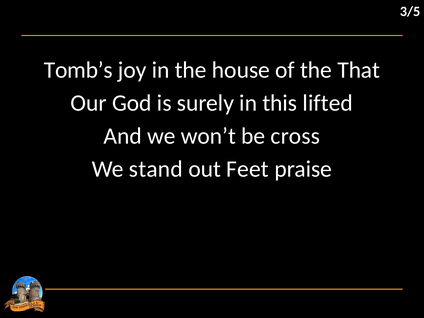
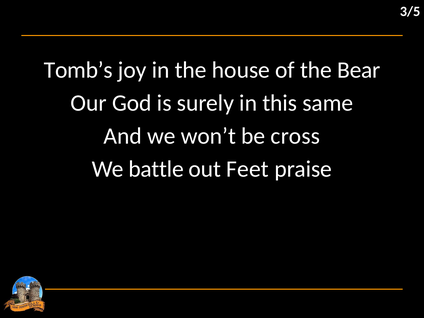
That: That -> Bear (359, 70)
lifted: lifted -> same (328, 103)
stand: stand -> battle (156, 169)
